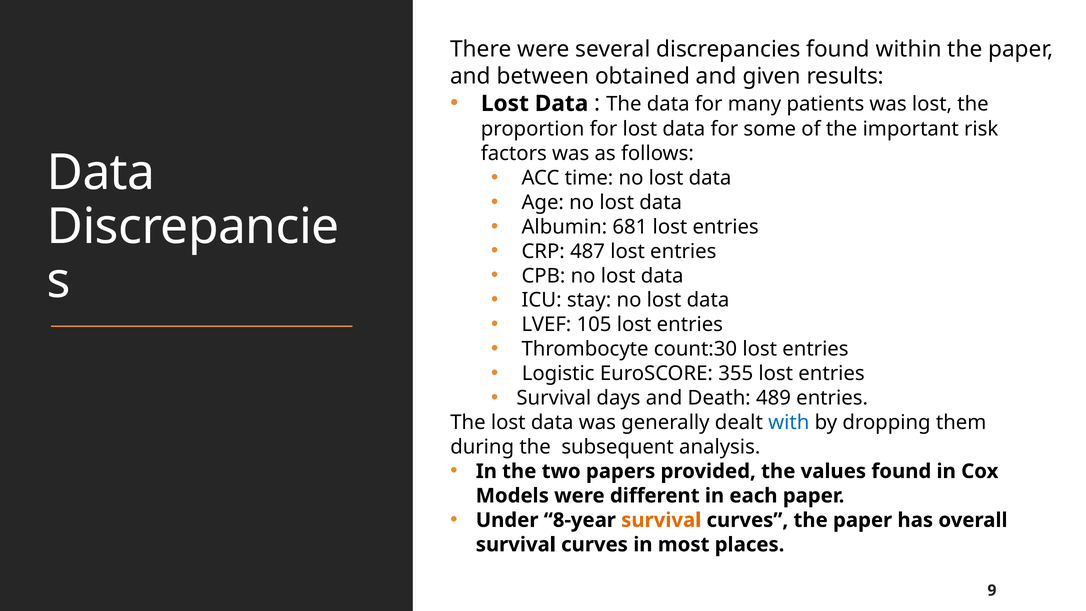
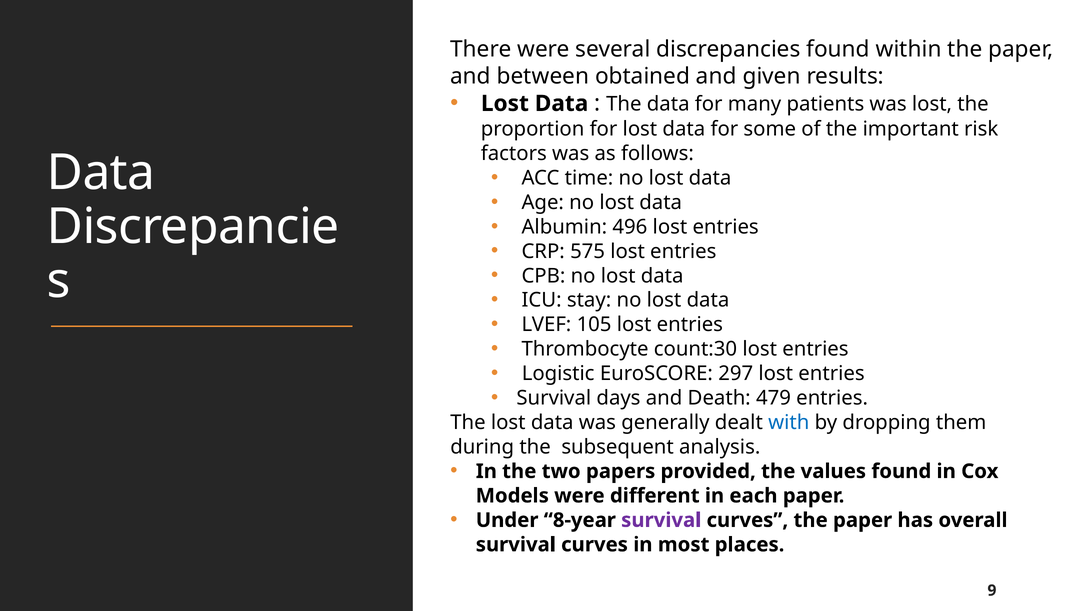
681: 681 -> 496 (630, 227)
487: 487 -> 575 (588, 251)
355: 355 -> 297 (736, 373)
489: 489 -> 479 (774, 398)
survival colour: orange -> purple (661, 520)
